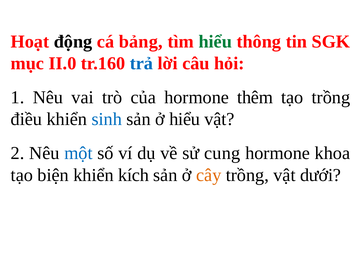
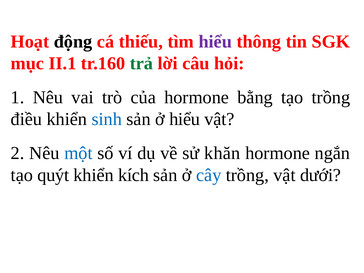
bảng: bảng -> thiếu (141, 42)
hiểu colour: green -> purple (215, 42)
II.0: II.0 -> II.1 (62, 63)
trả colour: blue -> green (141, 63)
thêm: thêm -> bằng (255, 97)
cung: cung -> khăn (222, 153)
khoa: khoa -> ngắn (332, 153)
biện: biện -> quýt (53, 175)
cây colour: orange -> blue (209, 175)
